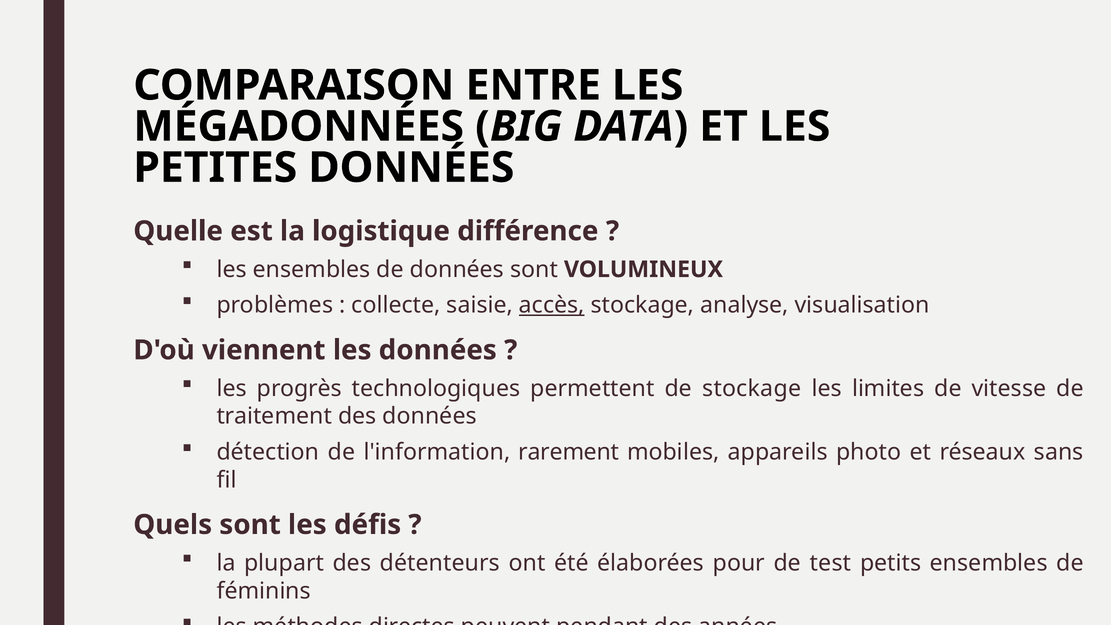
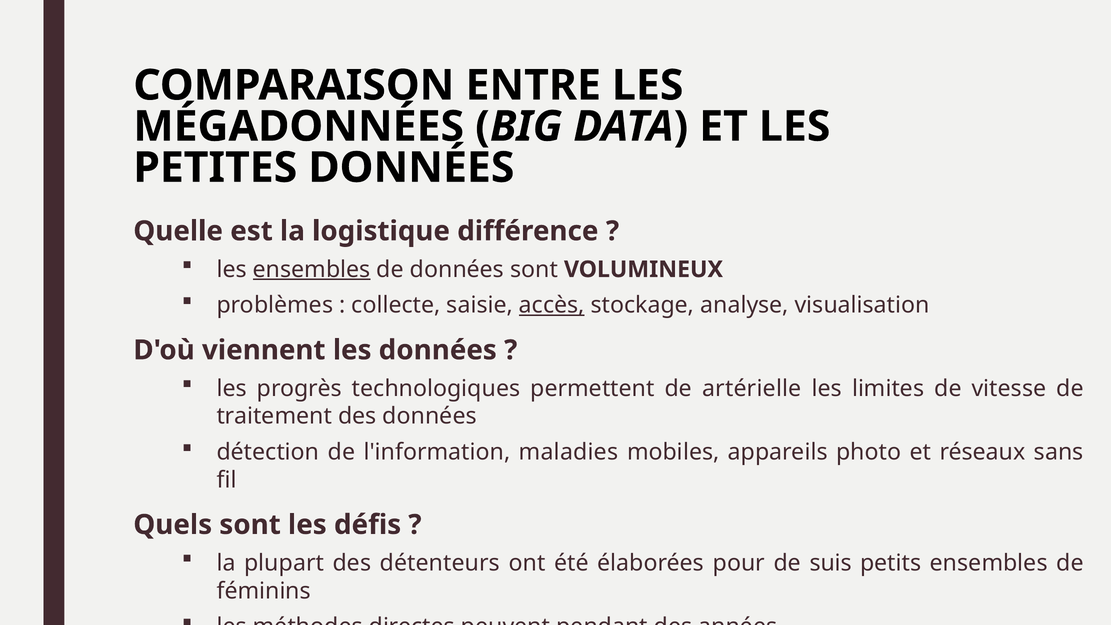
ensembles underline: none -> present (312, 269)
de stockage: stockage -> artérielle (752, 388)
rarement: rarement -> maladies (568, 452)
test: test -> suis (831, 563)
